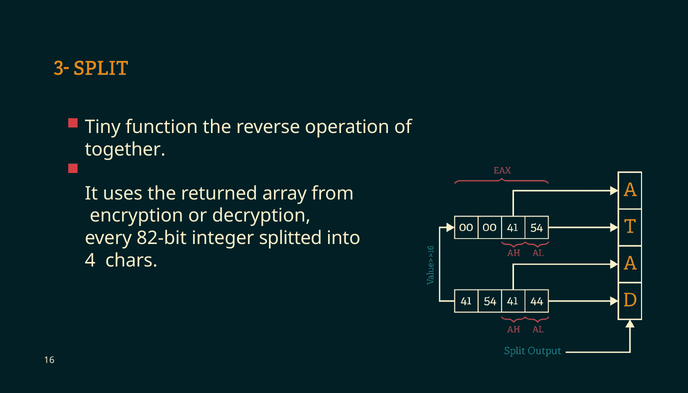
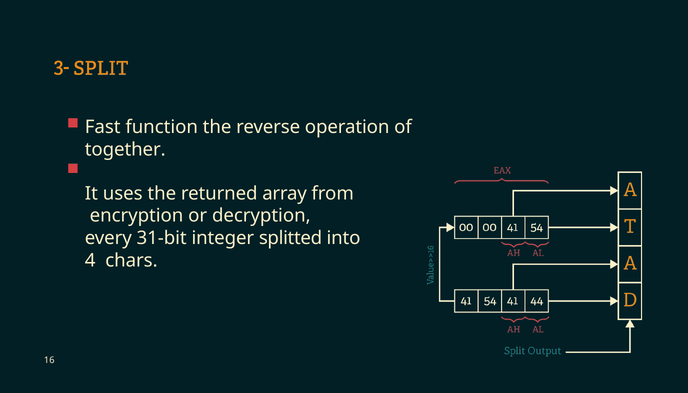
Tiny: Tiny -> Fast (103, 127)
82-bit: 82-bit -> 31-bit (162, 238)
